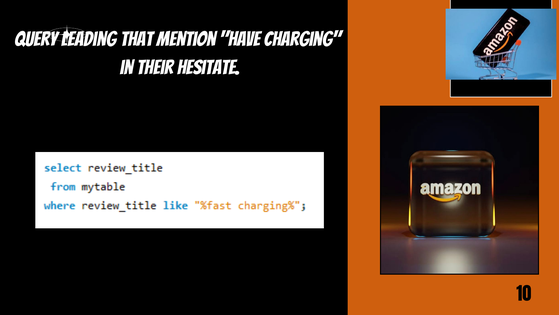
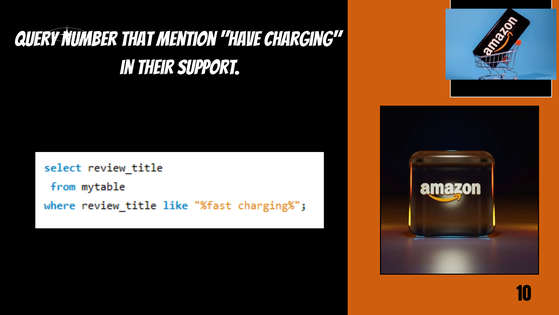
leading: leading -> number (89, 39)
hesitate: hesitate -> support (208, 68)
